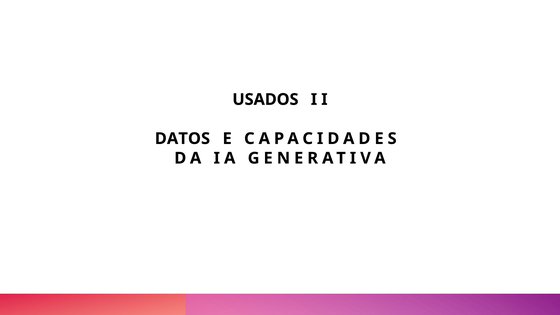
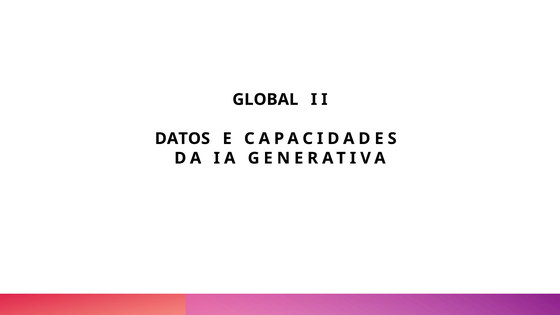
USADOS: USADOS -> GLOBAL (265, 99)
